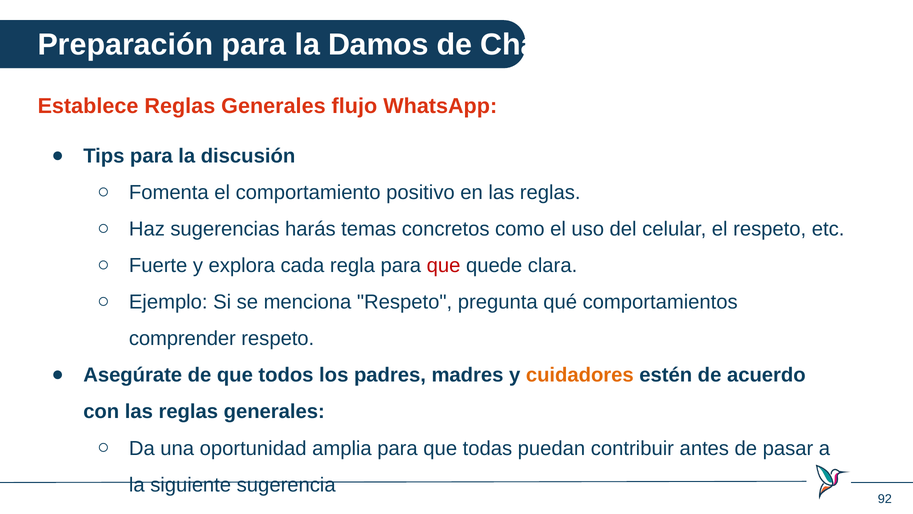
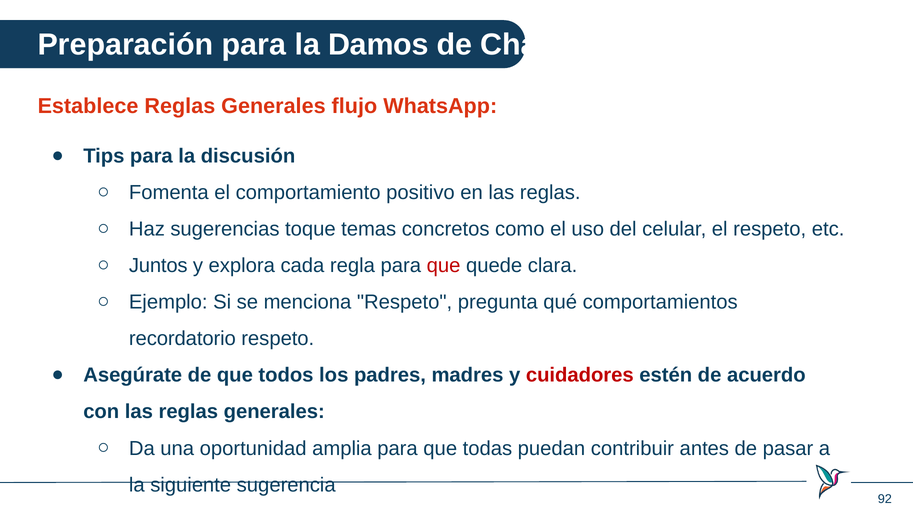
harás: harás -> toque (310, 229)
Fuerte: Fuerte -> Juntos (158, 266)
comprender: comprender -> recordatorio (182, 338)
cuidadores colour: orange -> red (580, 375)
